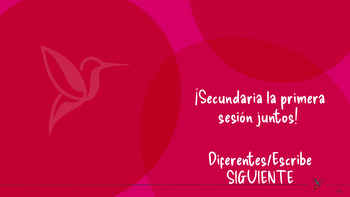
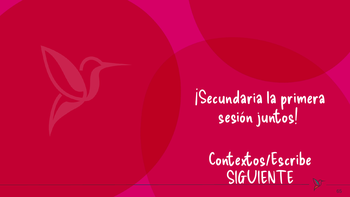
Diferentes/Escribe: Diferentes/Escribe -> Contextos/Escribe (260, 159)
